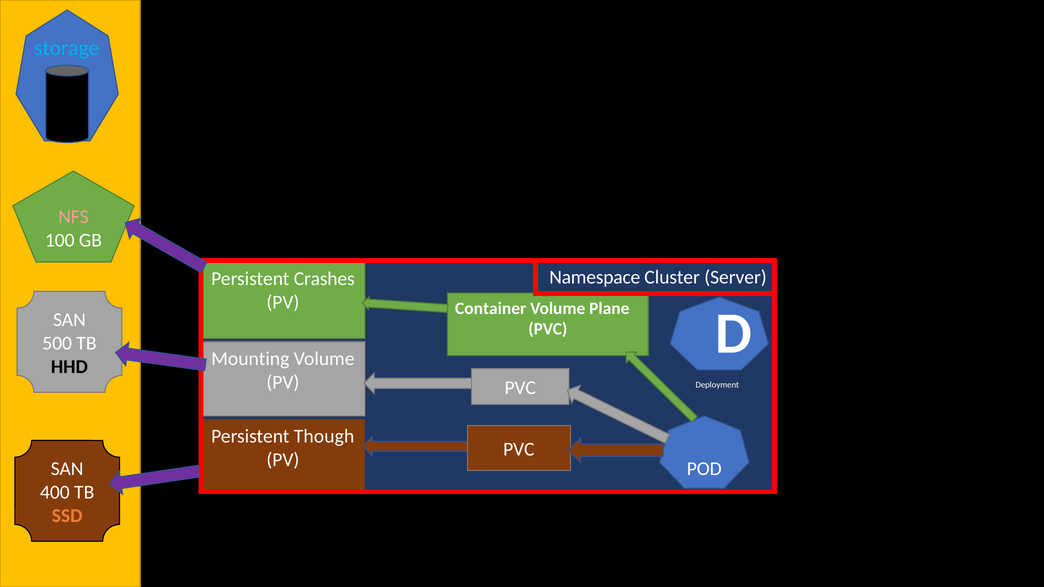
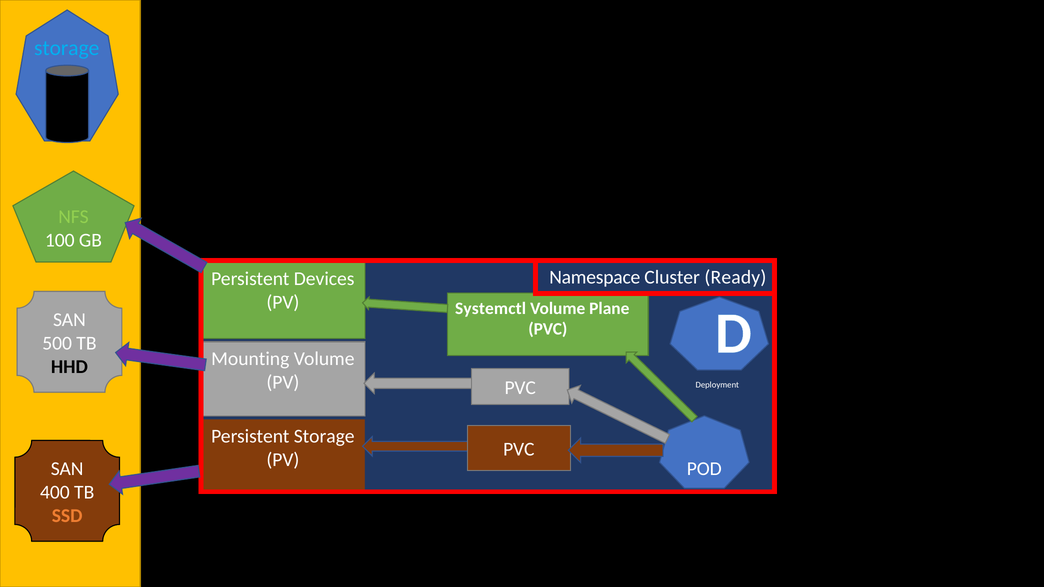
NFS colour: pink -> light green (74, 217)
Server: Server -> Ready (735, 277)
Crashes: Crashes -> Devices (324, 279)
Container: Container -> Systemctl (491, 308)
Persistent Though: Though -> Storage (324, 436)
